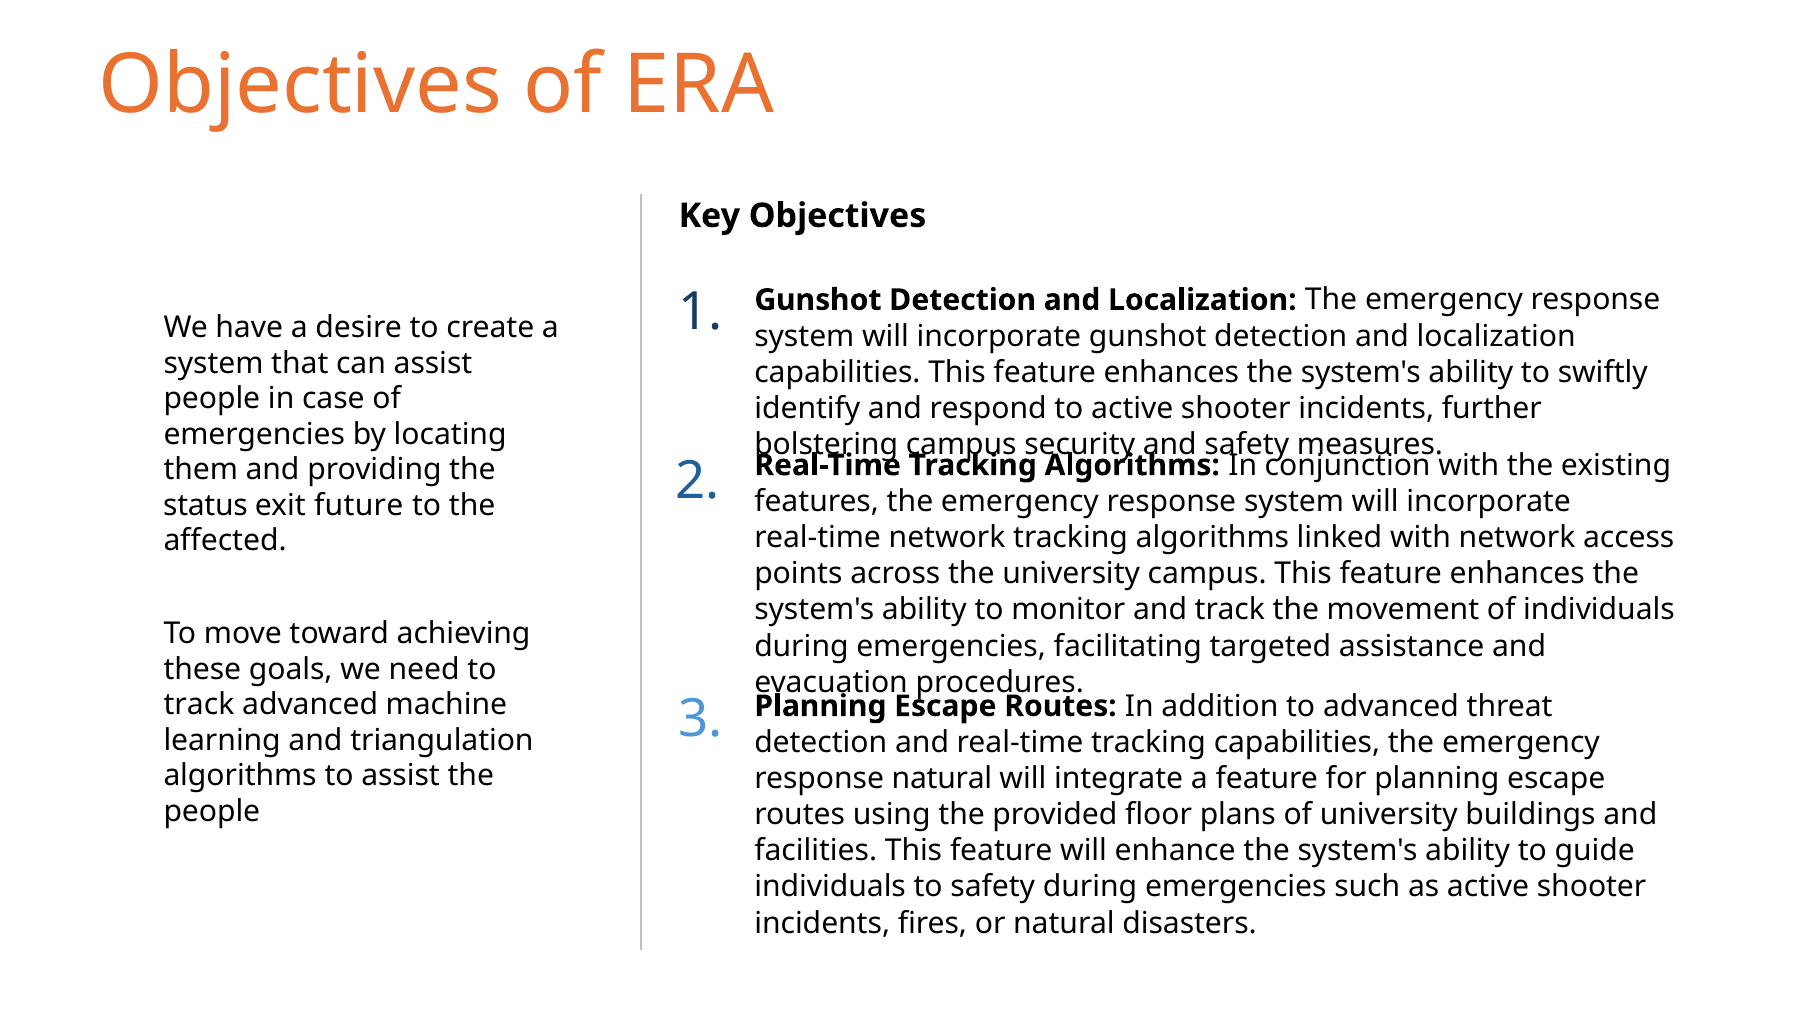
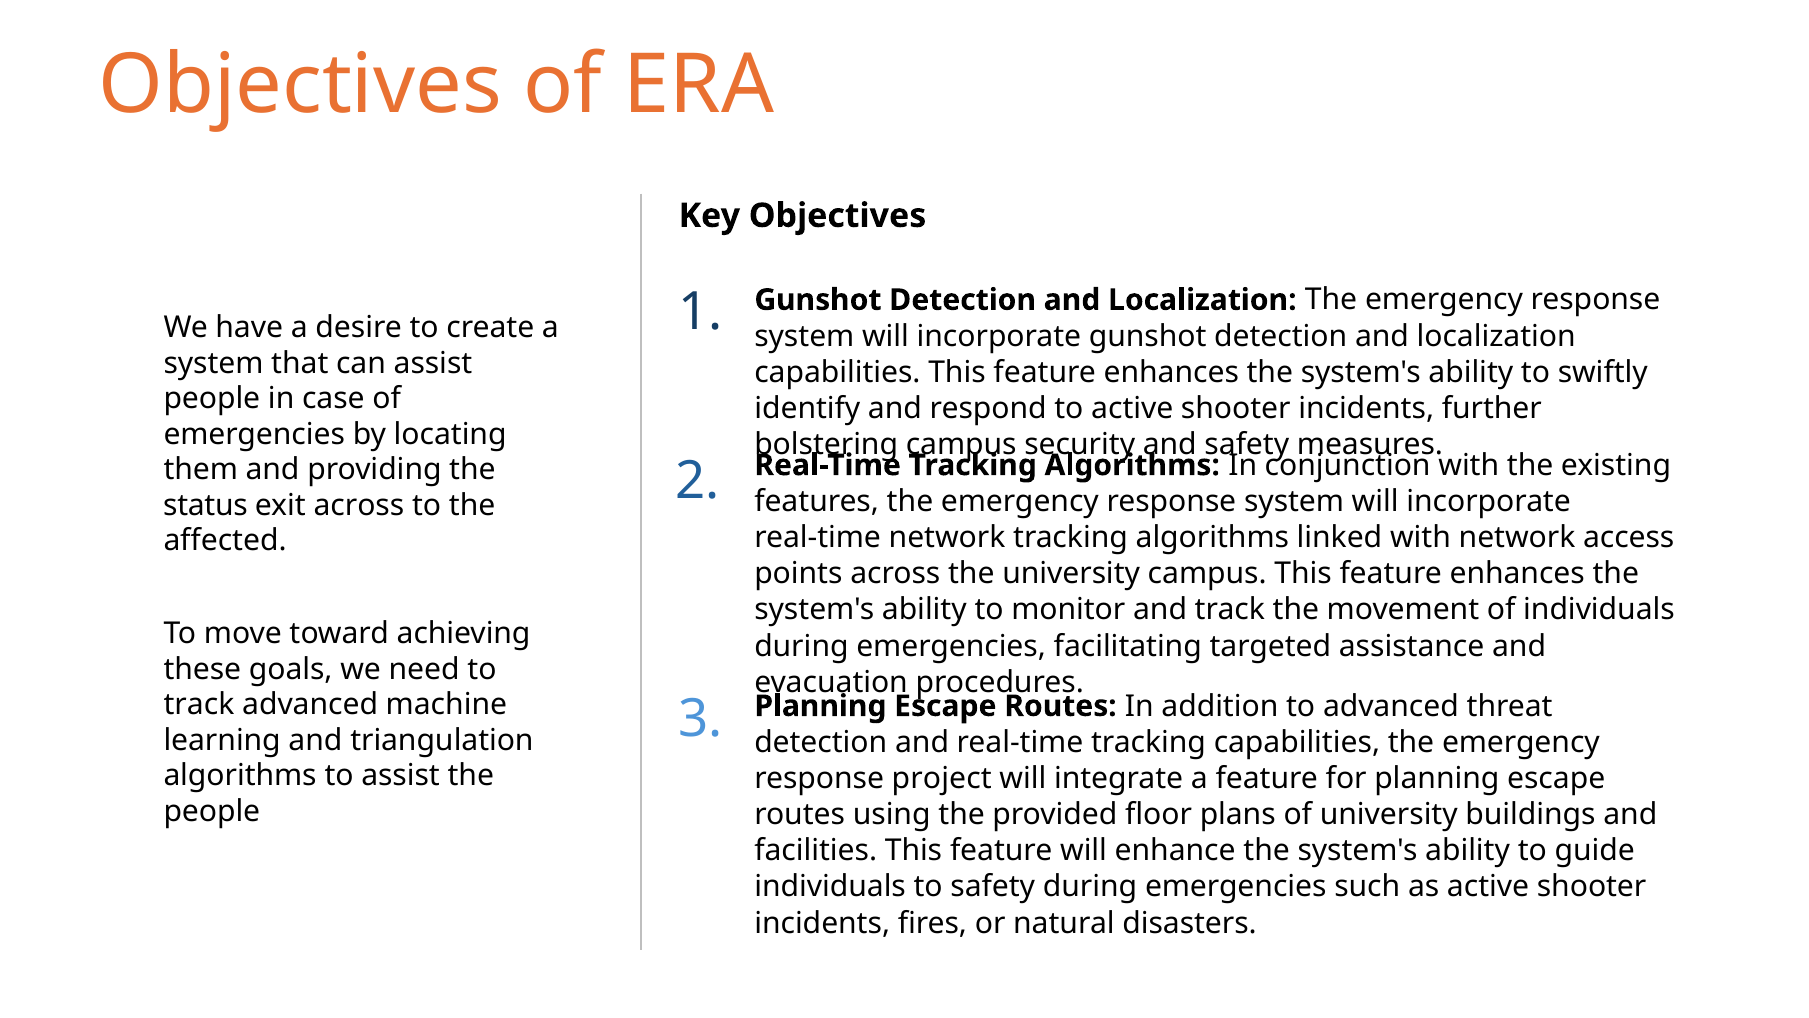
exit future: future -> across (359, 505)
response natural: natural -> project (942, 778)
